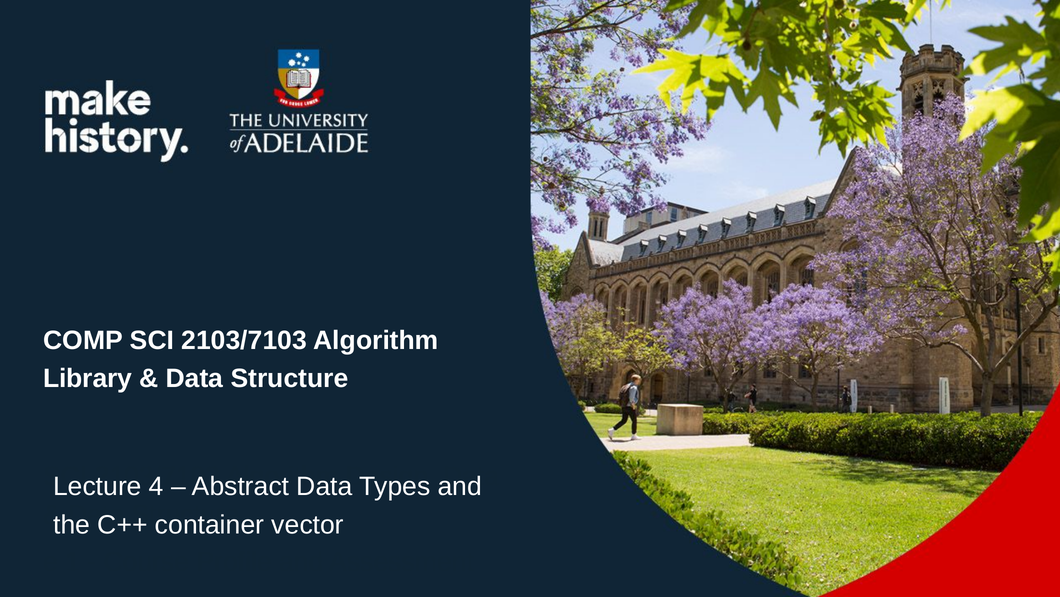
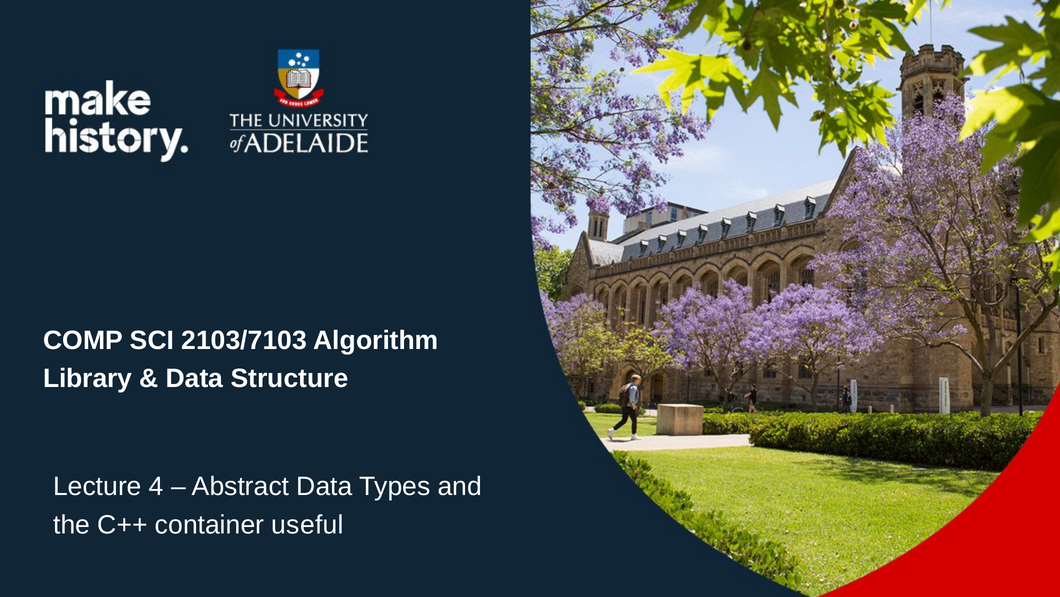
vector: vector -> useful (307, 525)
